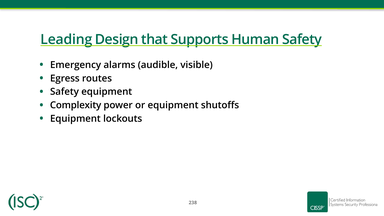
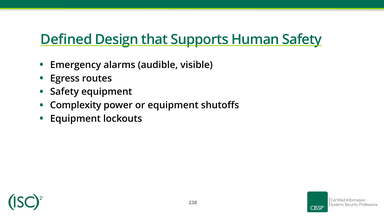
Leading: Leading -> Defined (66, 40)
